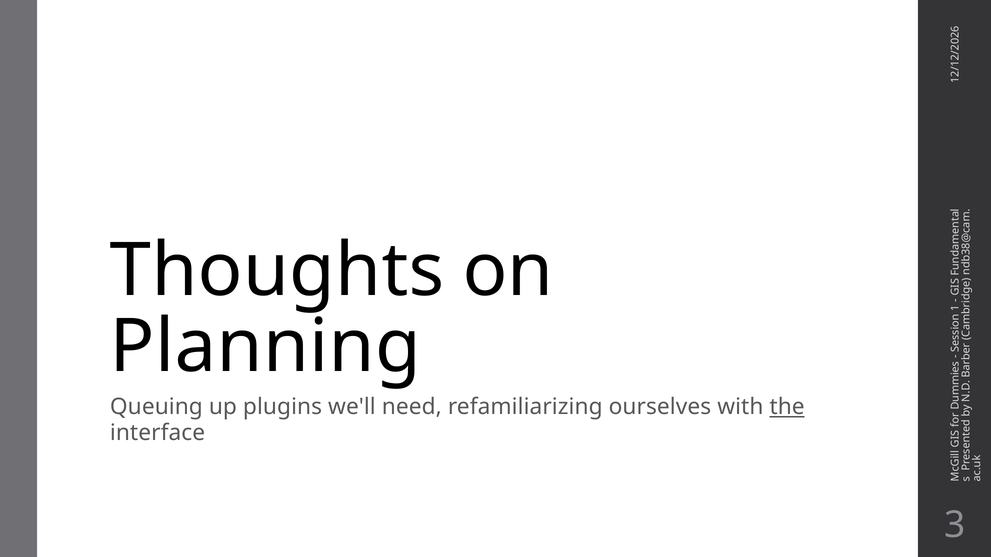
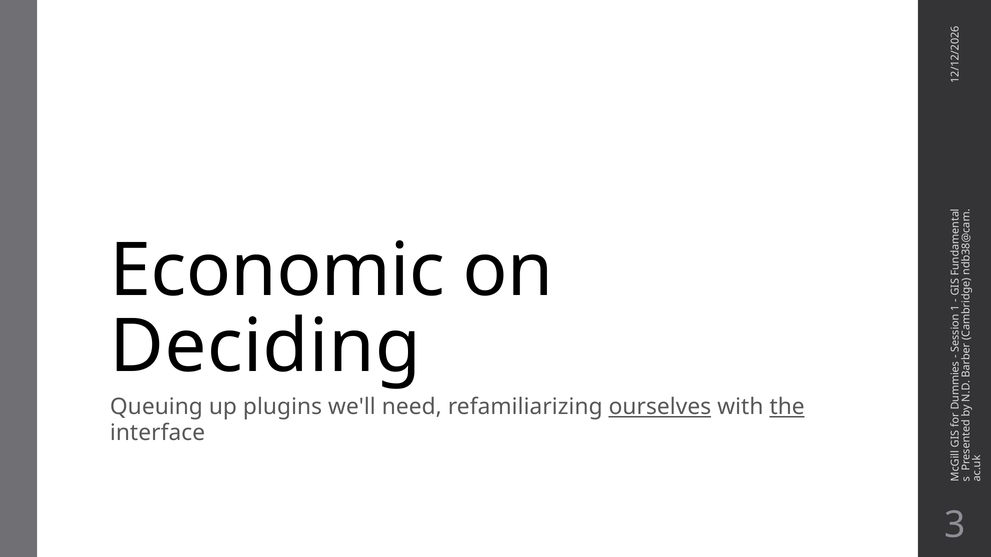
Thoughts: Thoughts -> Economic (277, 271)
Planning: Planning -> Deciding (265, 347)
ourselves underline: none -> present (660, 407)
